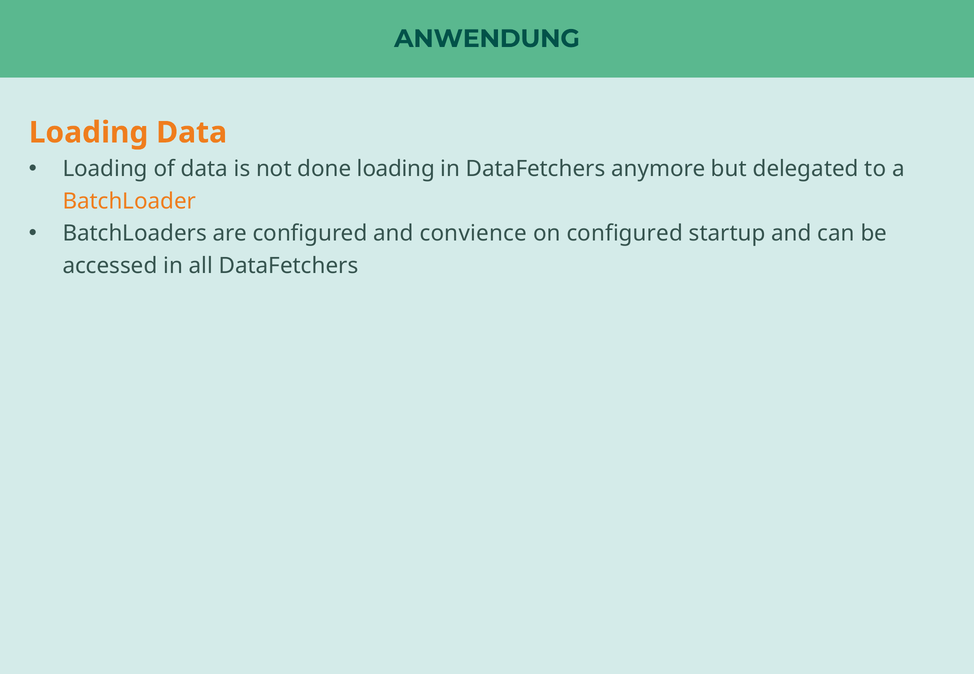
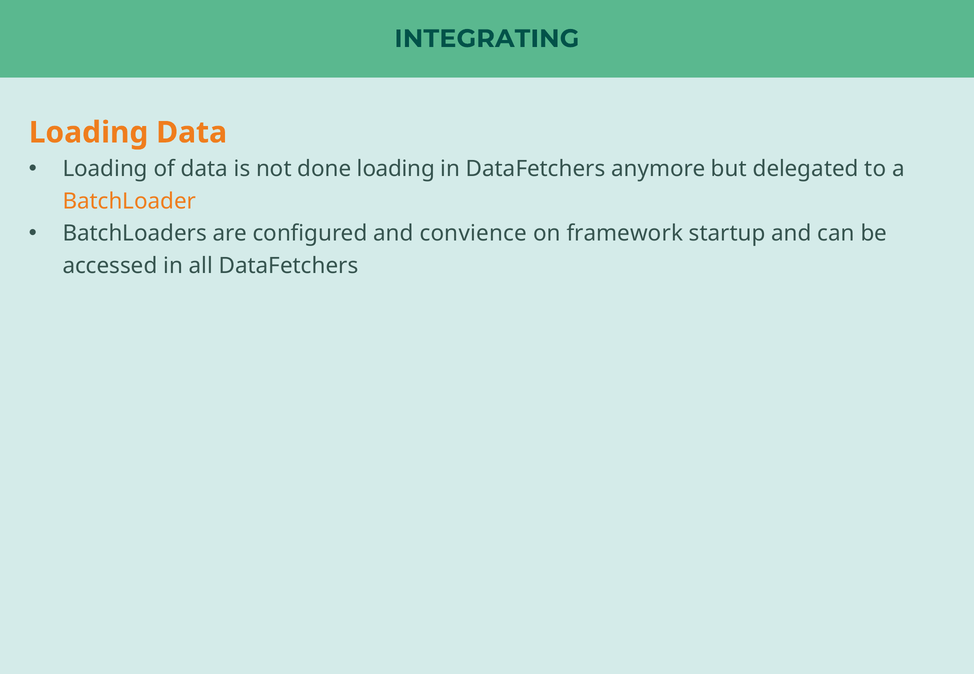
ANWENDUNG: ANWENDUNG -> INTEGRATING (487, 39)
on configured: configured -> framework (625, 234)
